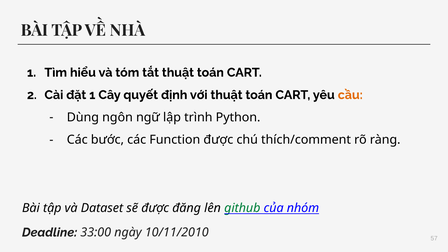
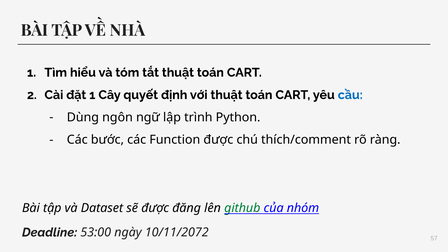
cầu colour: orange -> blue (350, 95)
33:00: 33:00 -> 53:00 (96, 232)
10/11/2010: 10/11/2010 -> 10/11/2072 (177, 232)
